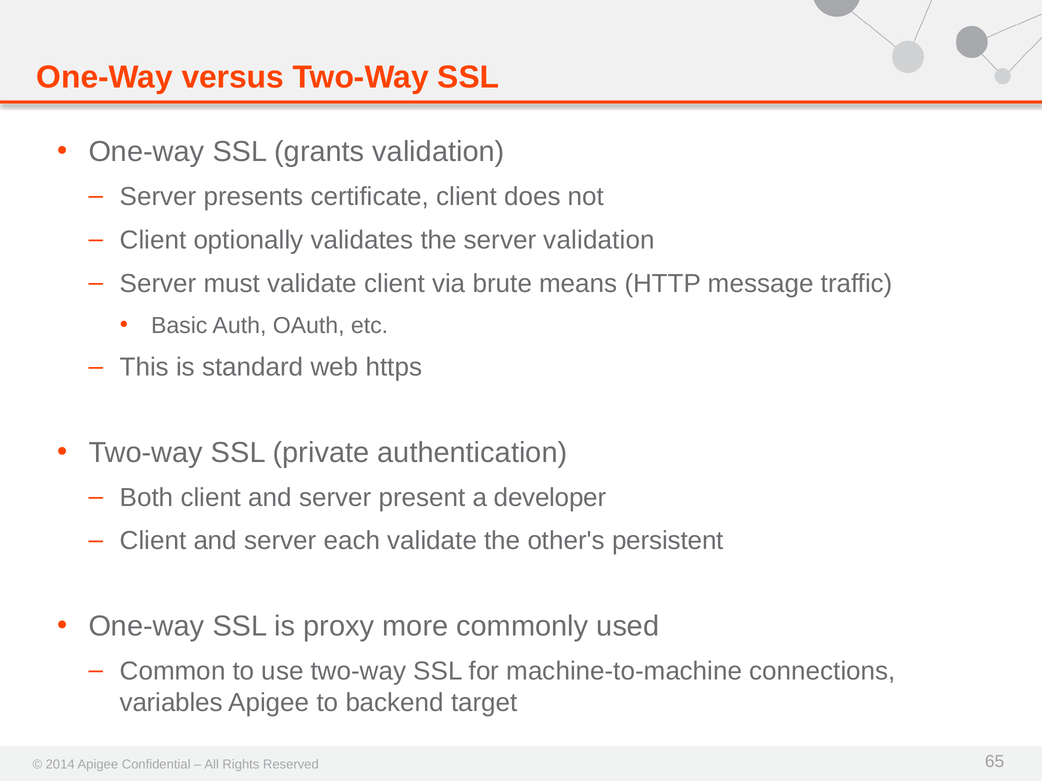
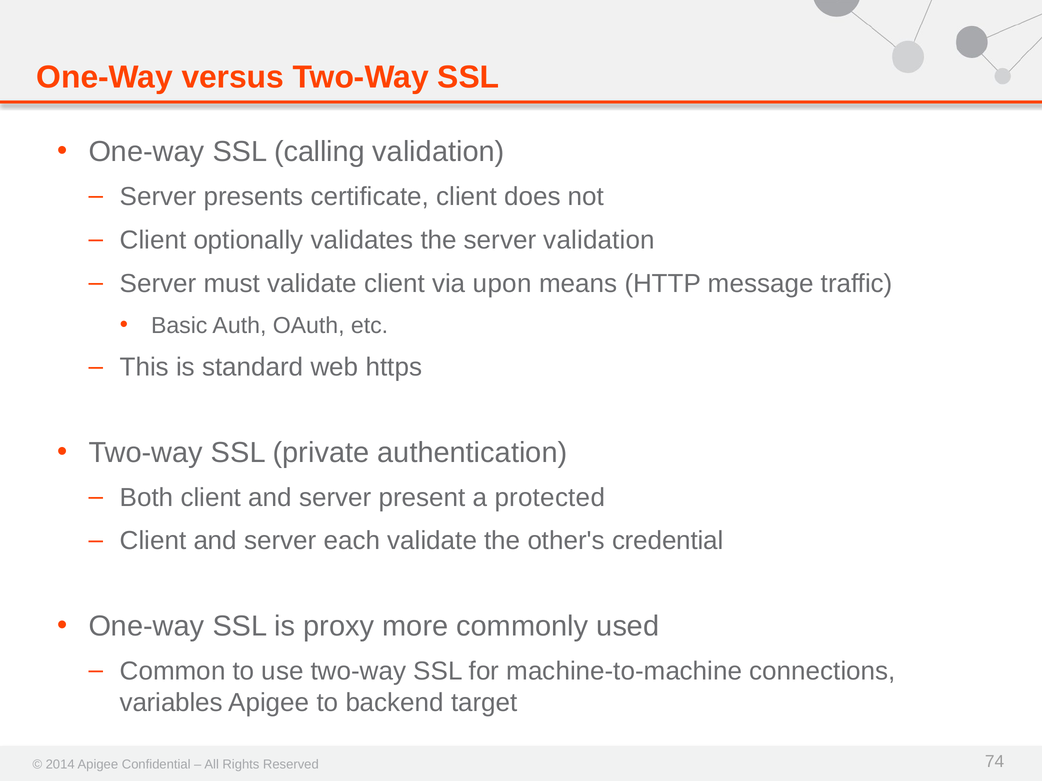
grants: grants -> calling (319, 152)
brute: brute -> upon (502, 284)
developer: developer -> protected (550, 498)
persistent: persistent -> credential (668, 541)
65: 65 -> 74 (995, 762)
